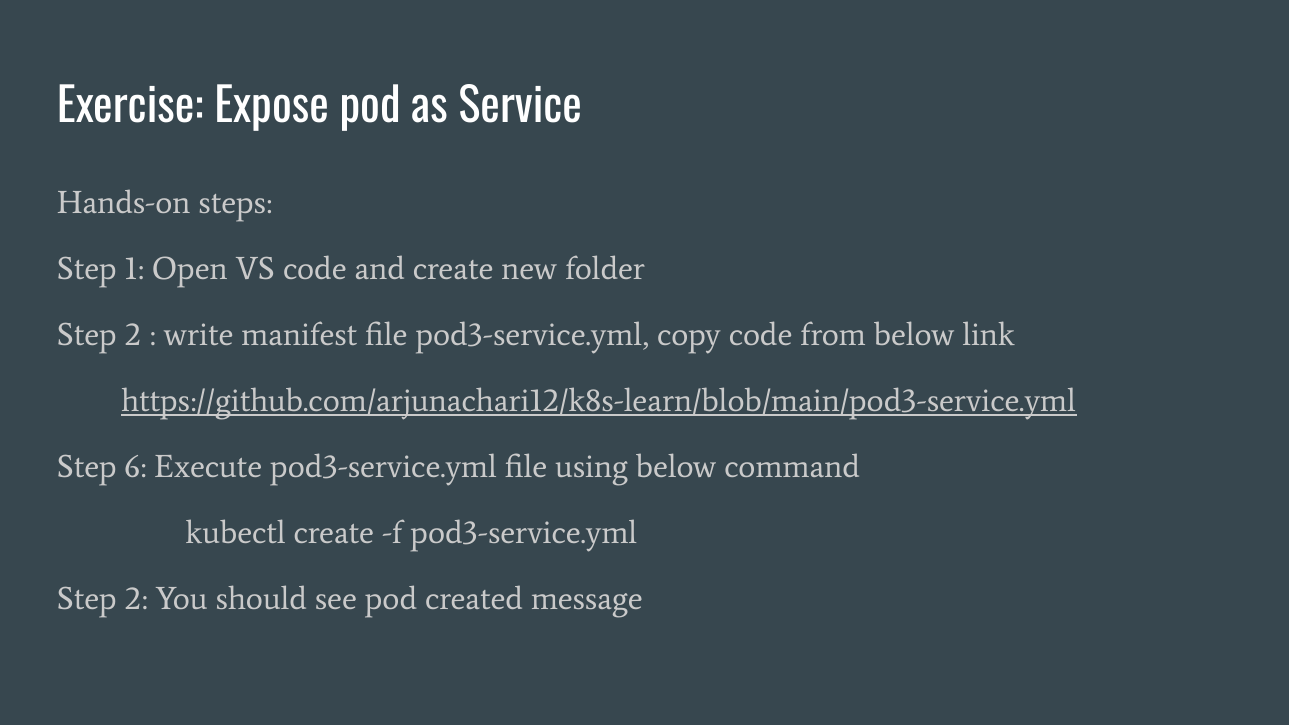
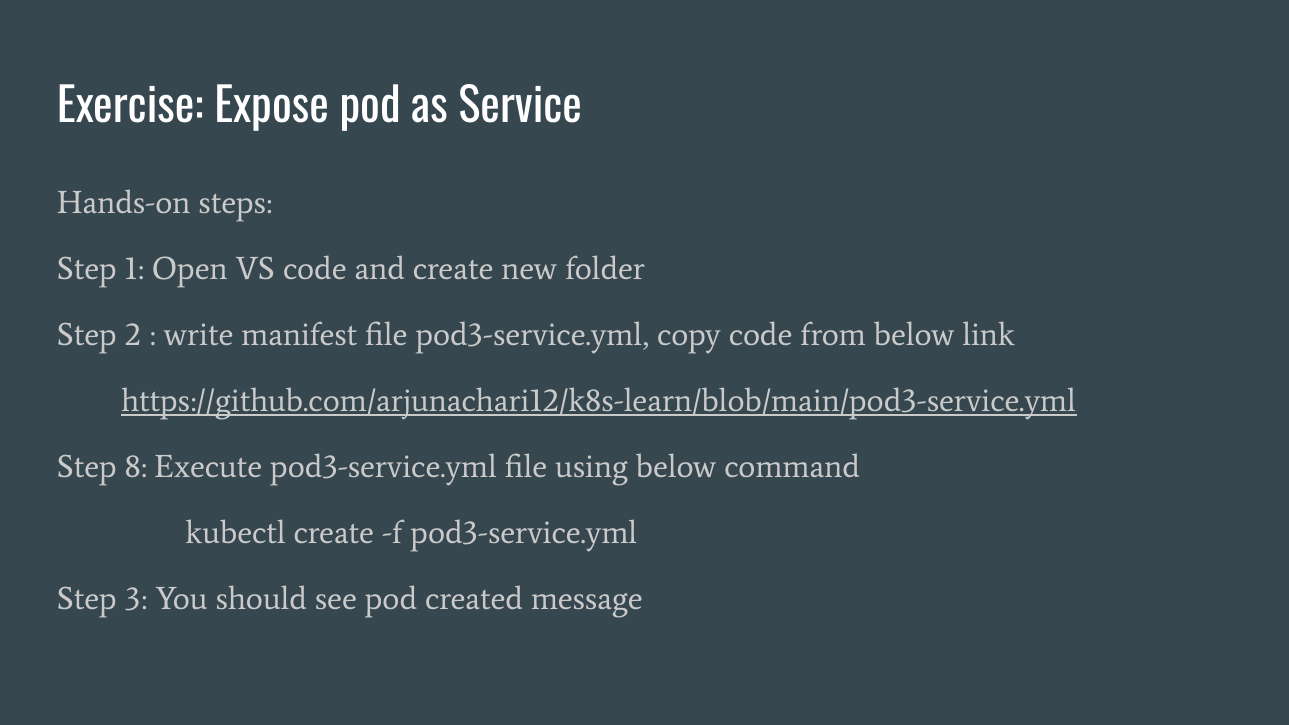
6: 6 -> 8 (136, 467)
2: 2 -> 3 (136, 599)
